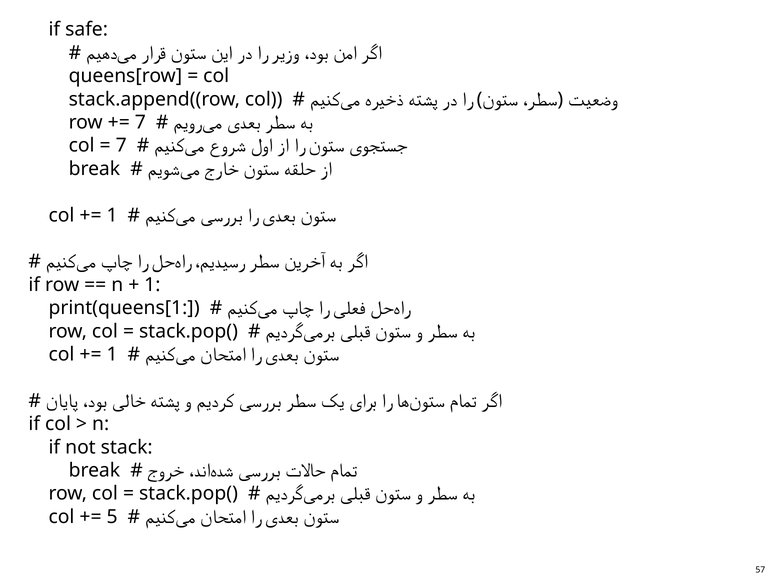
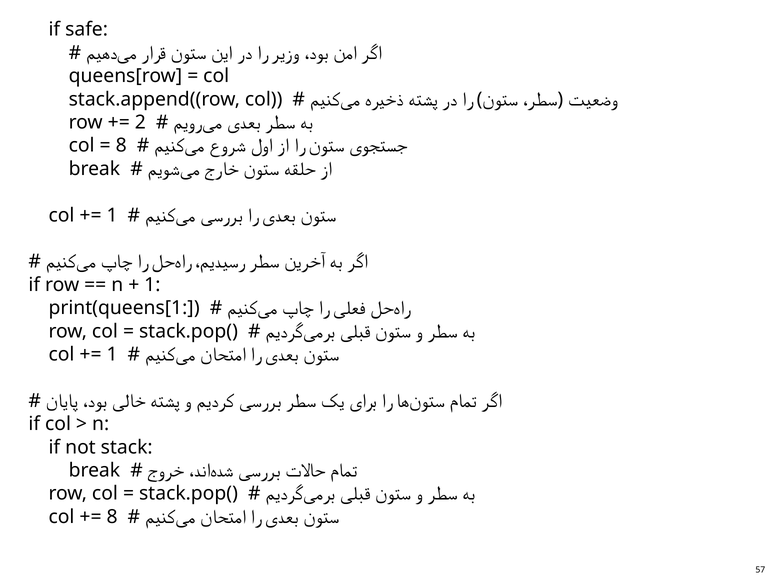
7: 7 -> 2 (140, 122)
7: 7 -> 8 (121, 146)
5: 5 -> 8 (112, 517)
